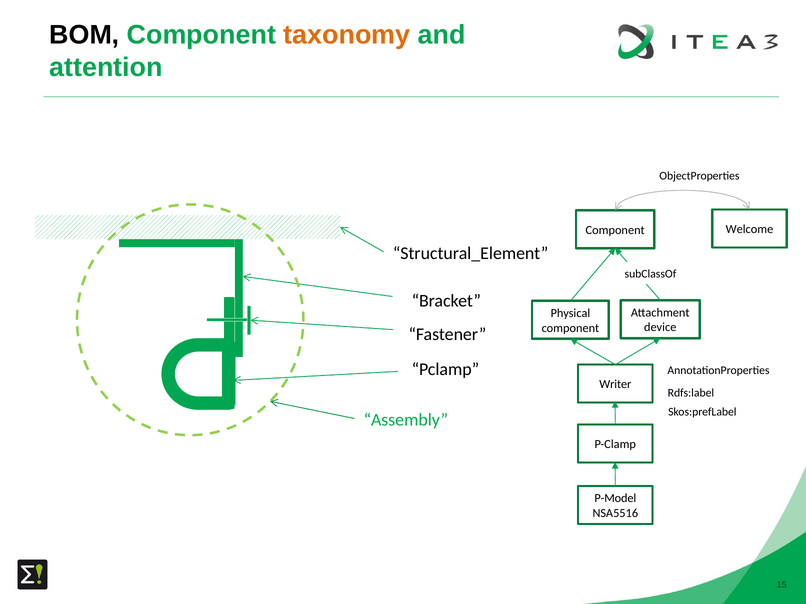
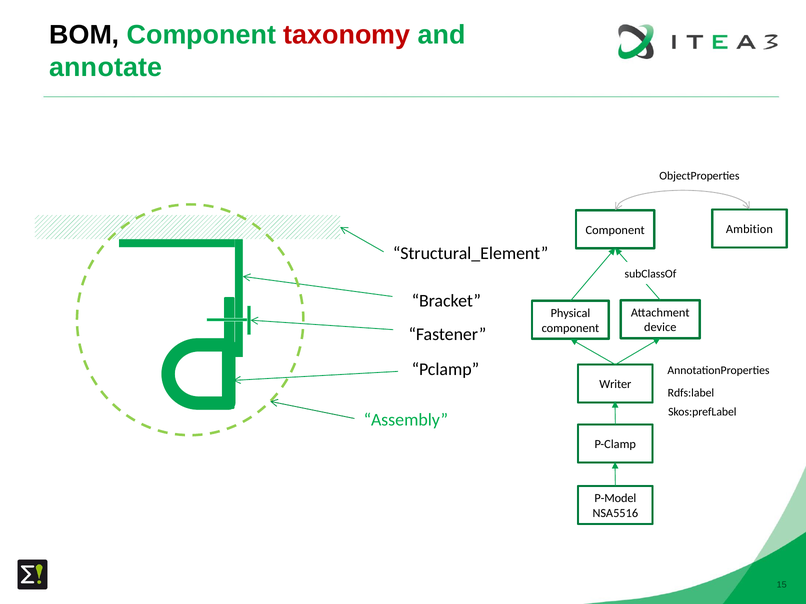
taxonomy colour: orange -> red (347, 35)
attention: attention -> annotate (106, 67)
Welcome: Welcome -> Ambition (749, 230)
